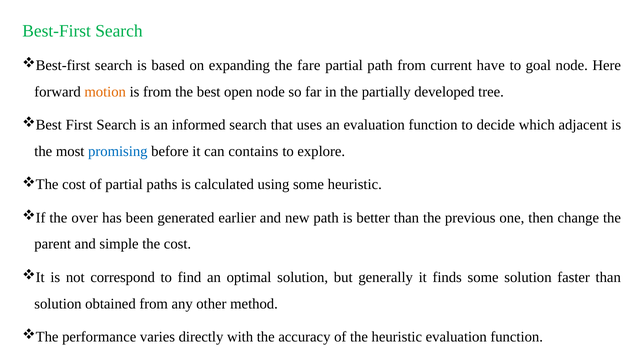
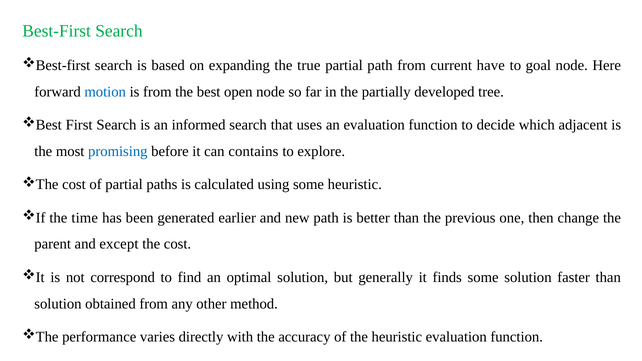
fare: fare -> true (309, 65)
motion colour: orange -> blue (105, 92)
over: over -> time (85, 218)
simple: simple -> except (119, 244)
